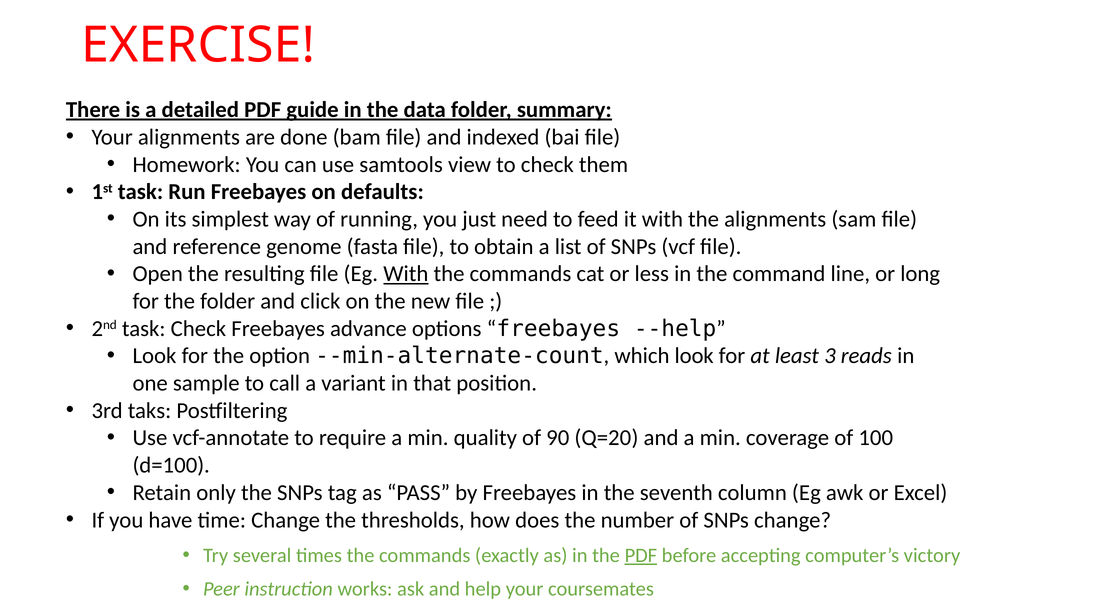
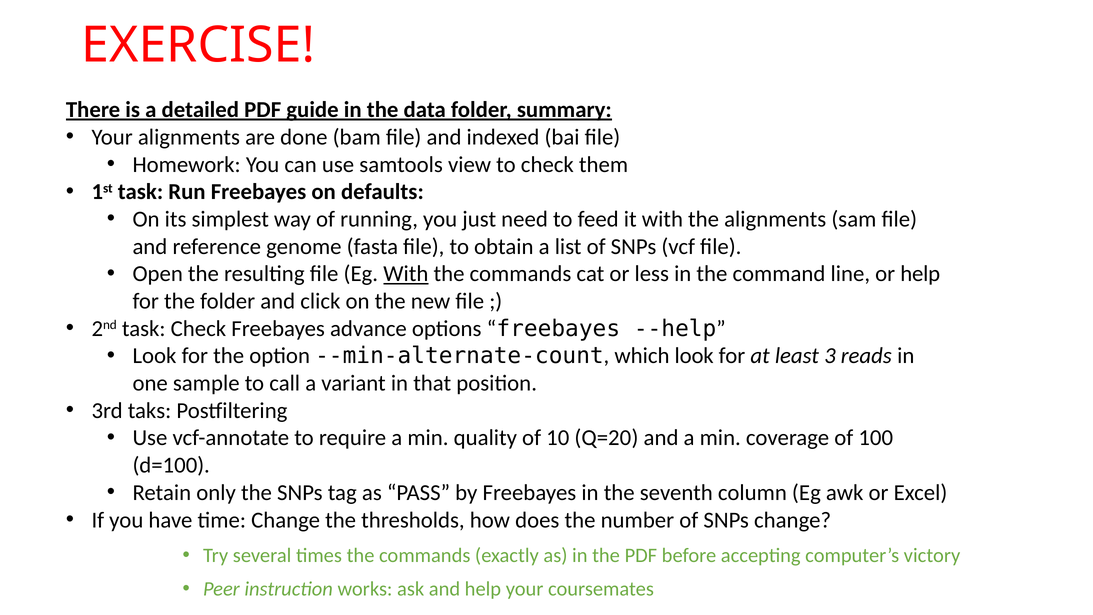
or long: long -> help (920, 274)
90: 90 -> 10 (558, 438)
PDF underline: present -> none (641, 555)
